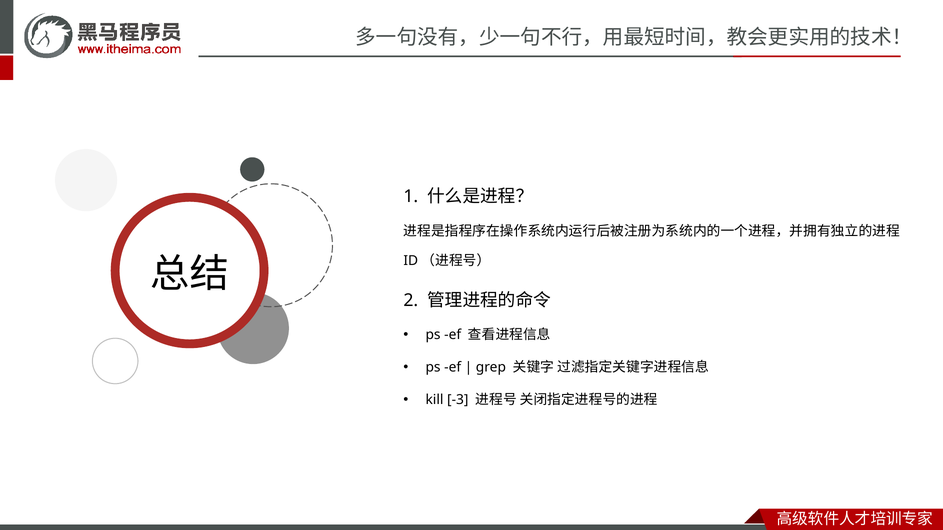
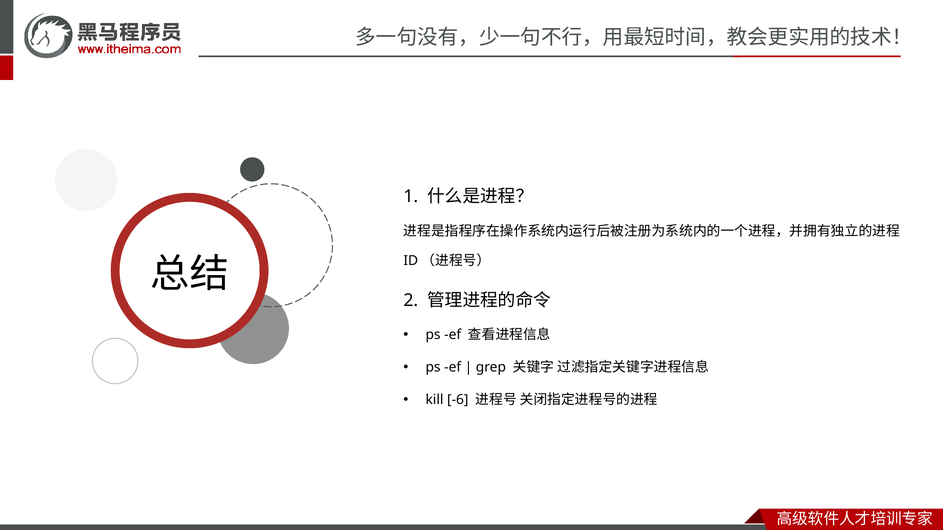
-3: -3 -> -6 (458, 400)
